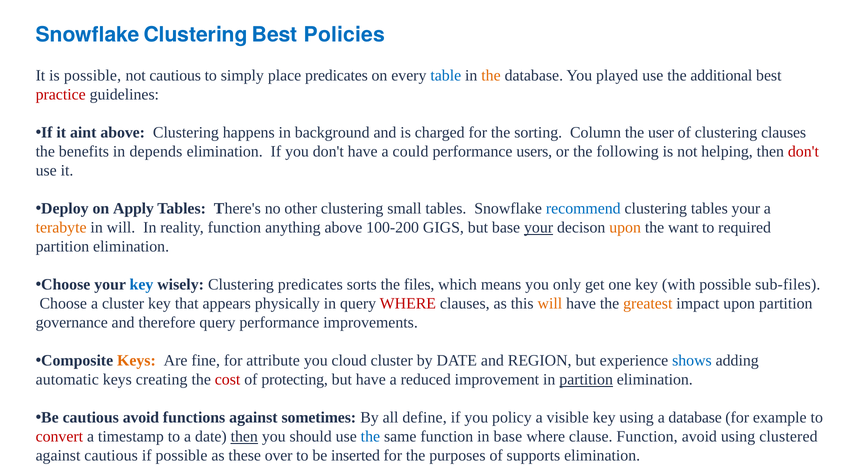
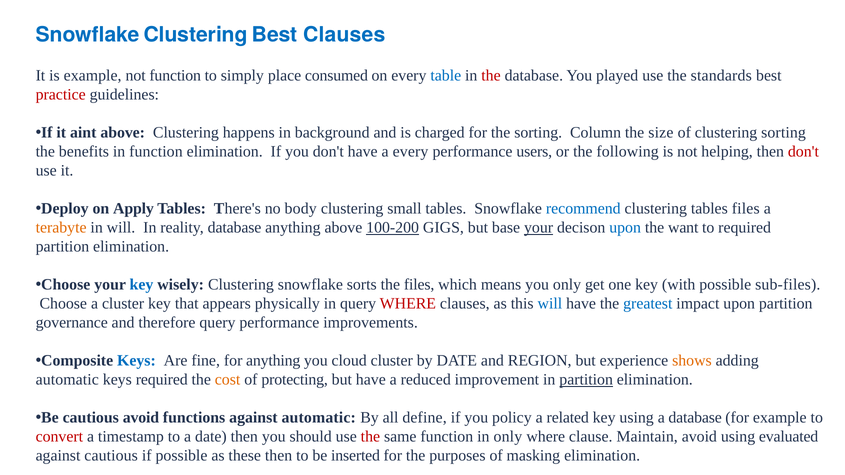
Best Policies: Policies -> Clauses (344, 35)
is possible: possible -> example (93, 76)
not cautious: cautious -> function (175, 76)
place predicates: predicates -> consumed (336, 76)
the colour: orange -> red (491, 76)
additional: additional -> standards (721, 76)
user: user -> size (661, 133)
clustering clauses: clauses -> sorting (784, 133)
in depends: depends -> function (156, 152)
a could: could -> every (411, 152)
other: other -> body (301, 209)
tables your: your -> files (746, 209)
reality function: function -> database (235, 228)
100-200 underline: none -> present (393, 228)
upon colour: orange -> blue (625, 228)
Clustering predicates: predicates -> snowflake (310, 285)
will colour: orange -> blue (550, 304)
greatest colour: orange -> blue (648, 304)
Keys colour: orange -> blue (136, 361)
for attribute: attribute -> anything (273, 361)
shows colour: blue -> orange (692, 361)
keys creating: creating -> required (162, 380)
cost colour: red -> orange (228, 380)
against sometimes: sometimes -> automatic (319, 418)
visible: visible -> related (568, 418)
then underline: present -> none (244, 437)
the colour: blue -> red (370, 437)
in base: base -> only (508, 437)
clause Function: Function -> Maintain (647, 437)
clustered: clustered -> evaluated (789, 437)
these over: over -> then (279, 456)
supports: supports -> masking (533, 456)
